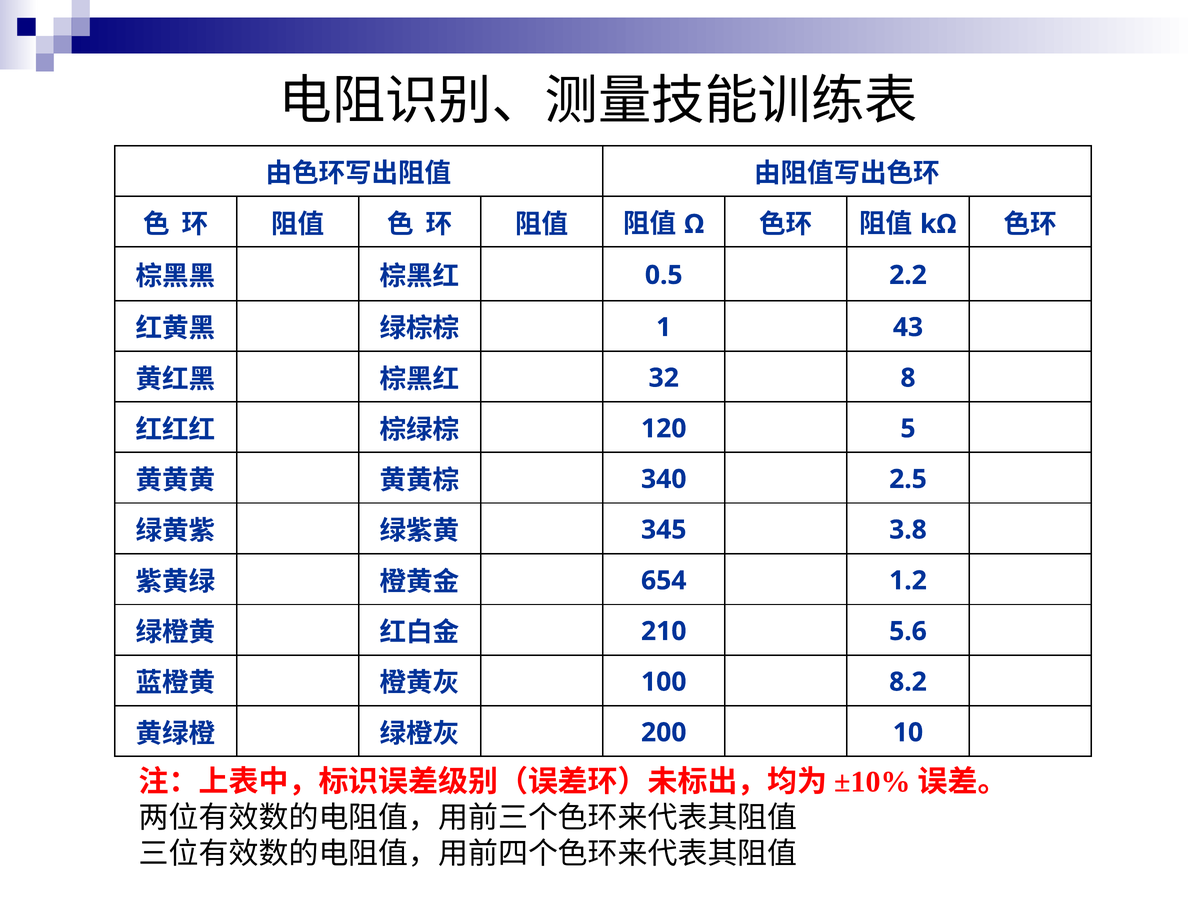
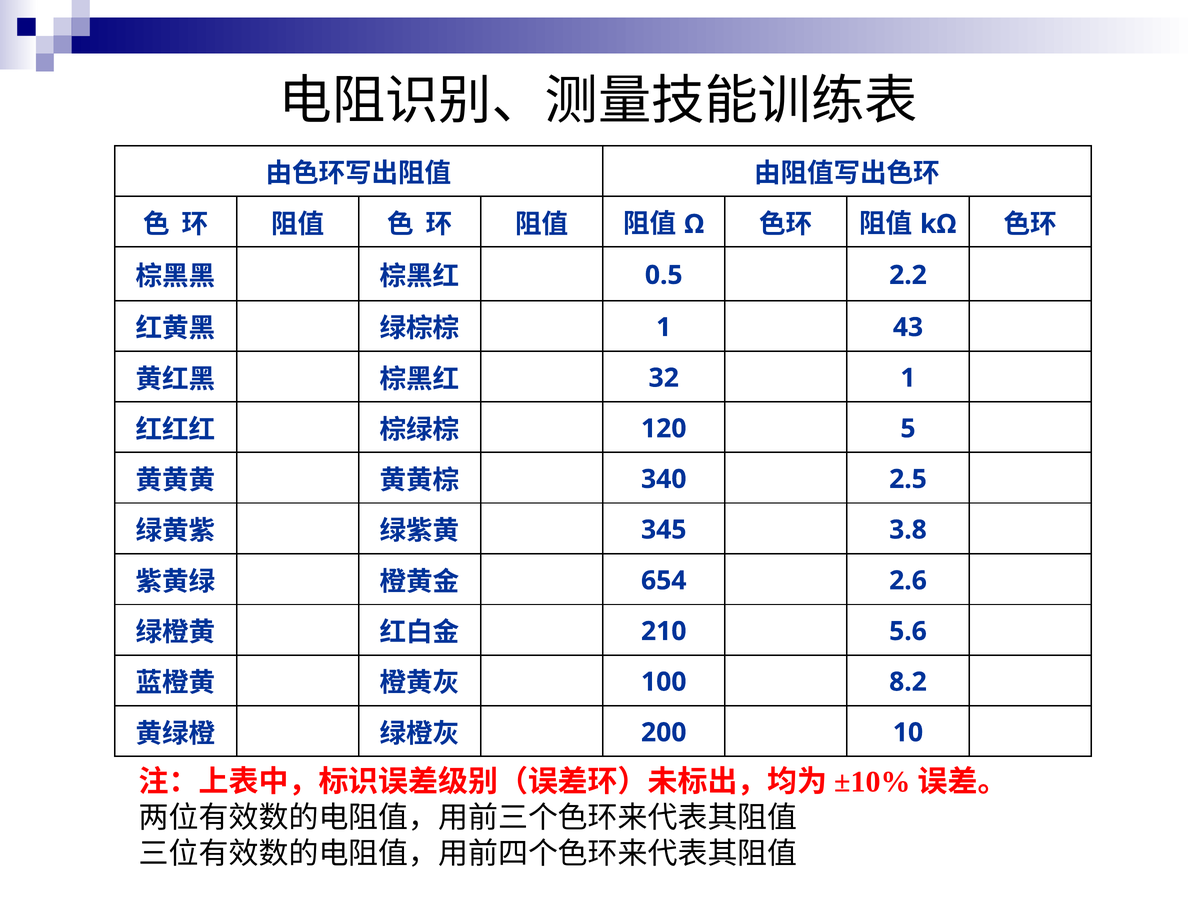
32 8: 8 -> 1 (908, 378)
1.2: 1.2 -> 2.6 (908, 581)
